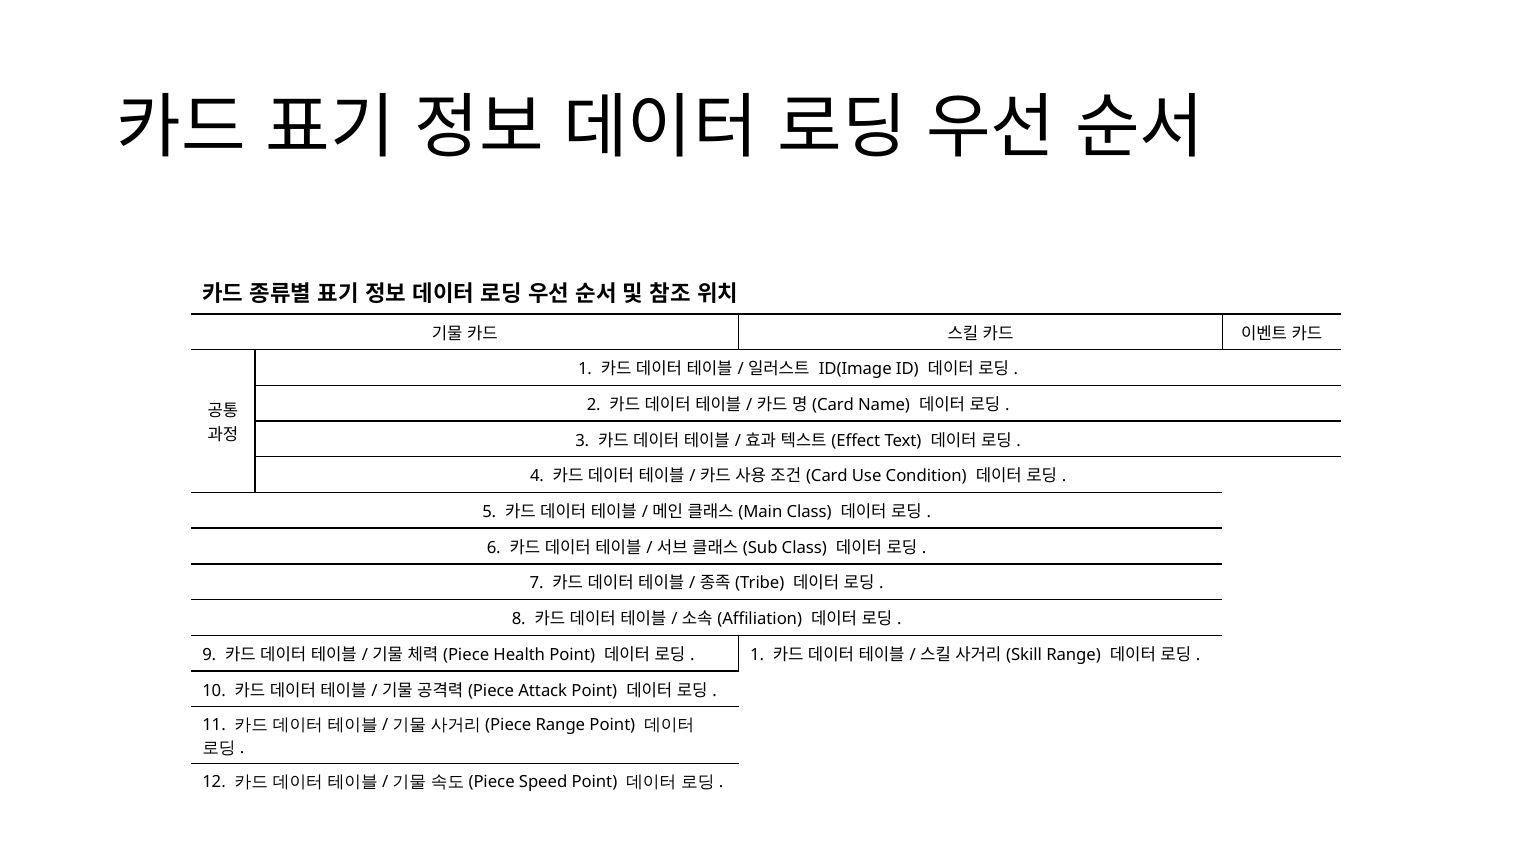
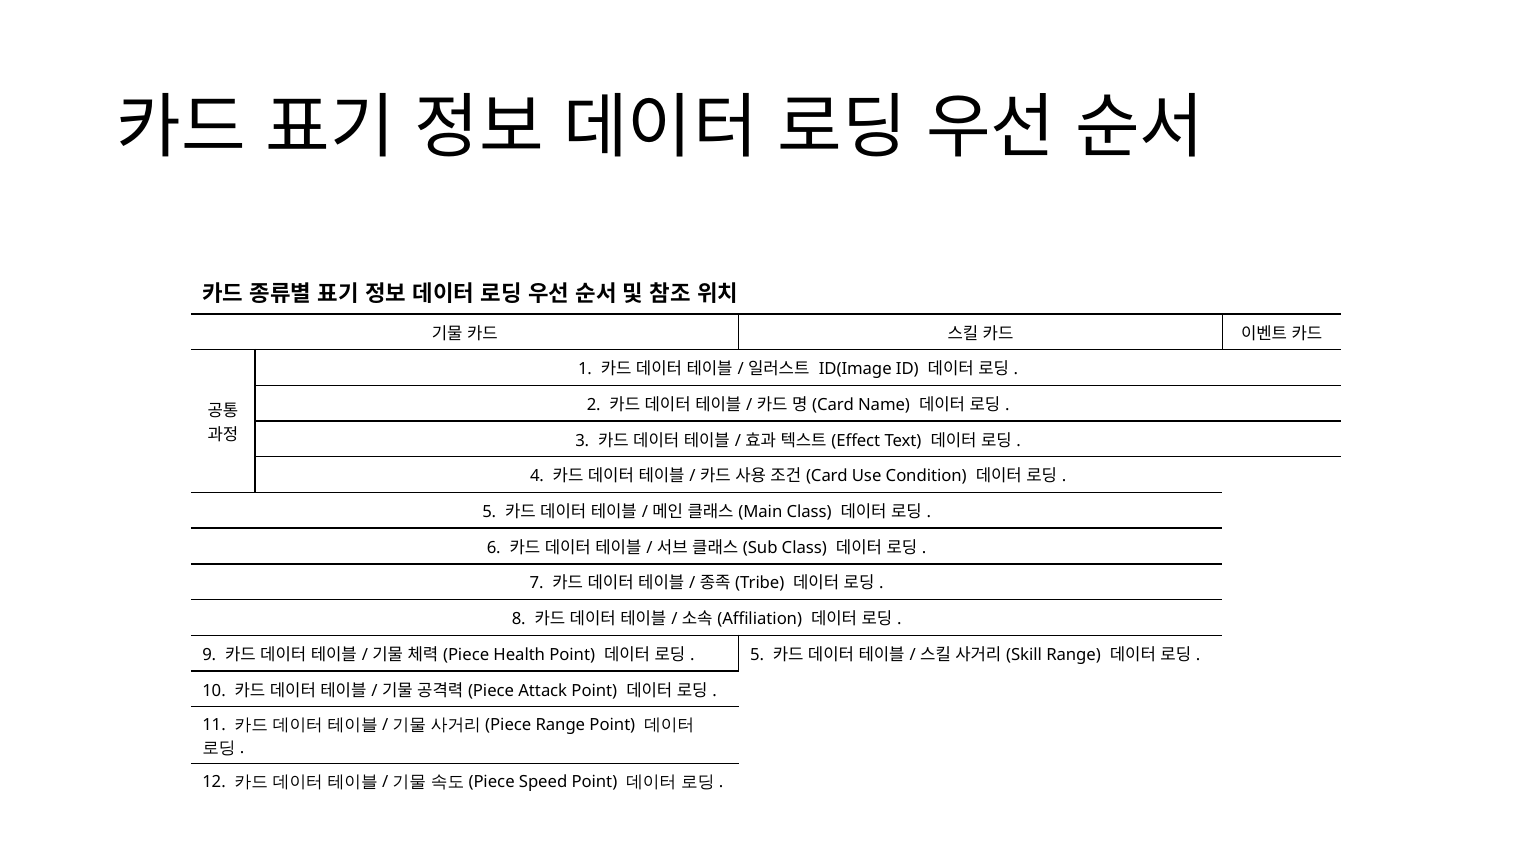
1: 1 -> 5 (757, 655)
